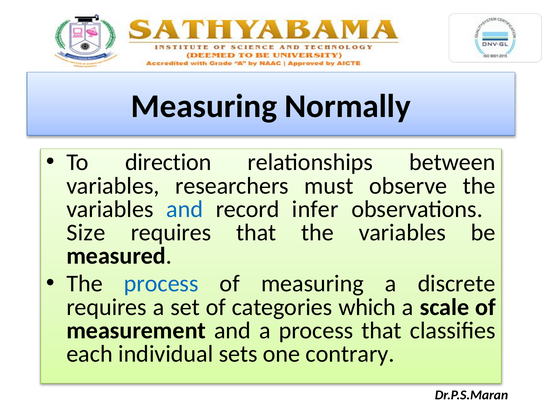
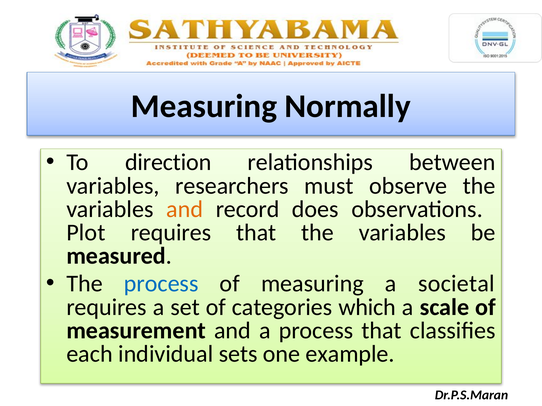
and colour: blue -> orange (185, 209)
infer: infer -> does (315, 209)
Size: Size -> Plot (86, 233)
discrete: discrete -> societal (456, 284)
contrary: contrary -> example (350, 354)
